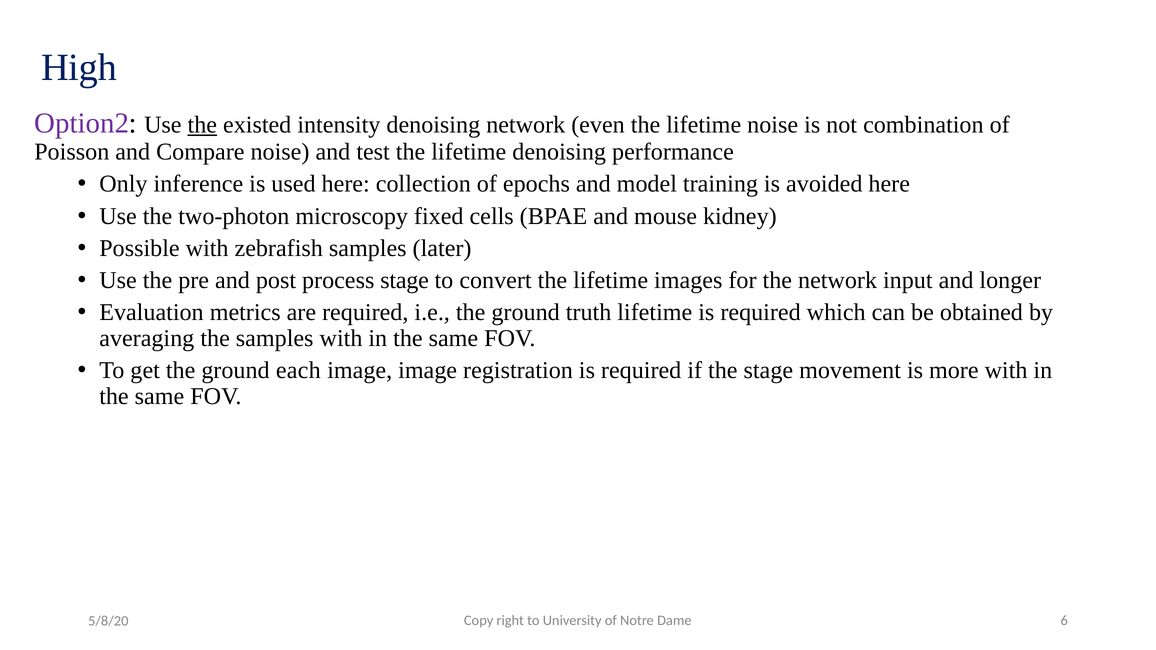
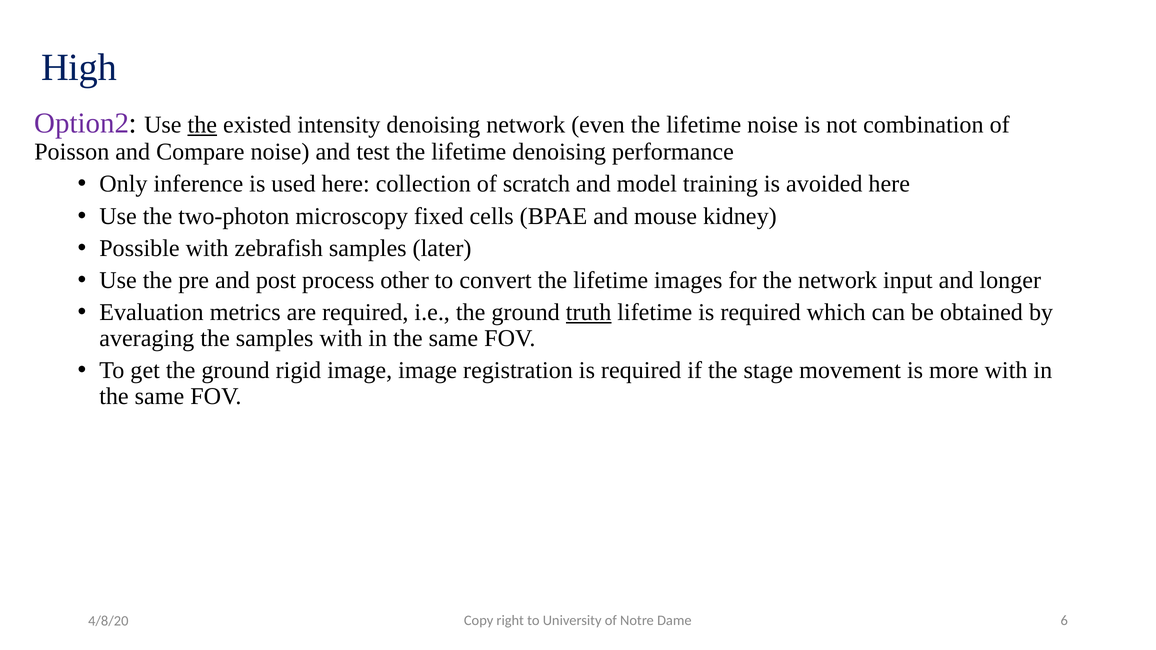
epochs: epochs -> scratch (537, 184)
process stage: stage -> other (405, 280)
truth underline: none -> present (589, 312)
each: each -> rigid (298, 370)
5/8/20: 5/8/20 -> 4/8/20 (108, 621)
